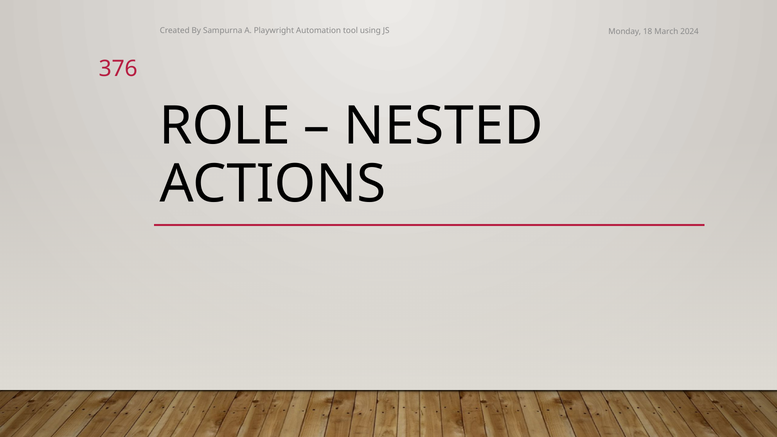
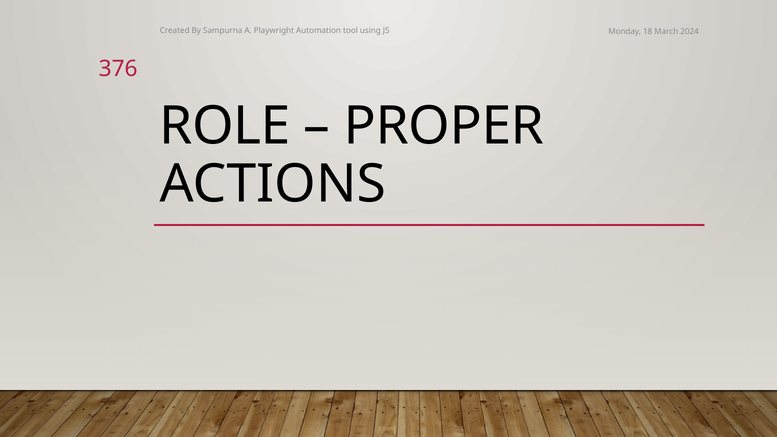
NESTED: NESTED -> PROPER (444, 126)
